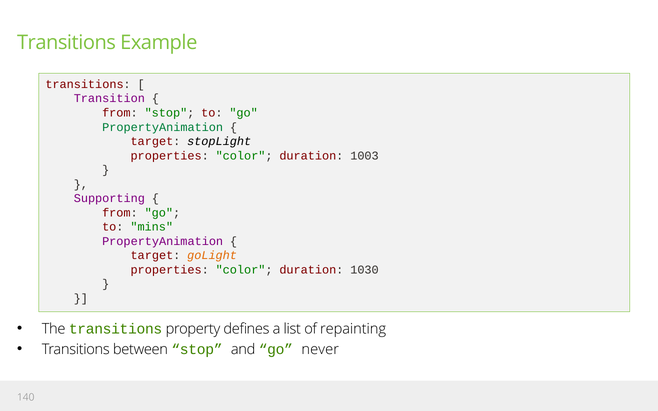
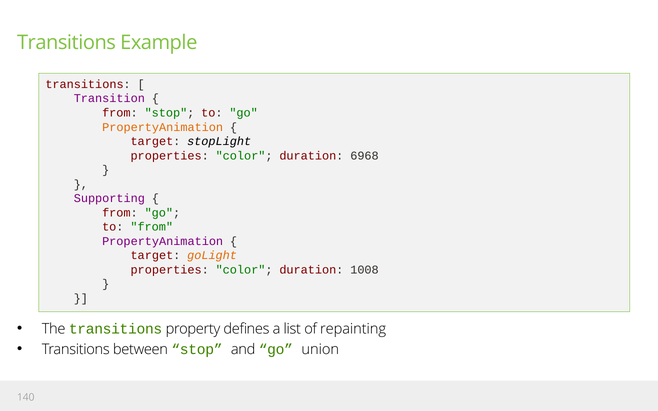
PropertyAnimation colour: green -> orange (163, 127)
1003: 1003 -> 6968 (364, 156)
to mins: mins -> from (152, 227)
1030: 1030 -> 1008 (364, 270)
never: never -> union (320, 349)
